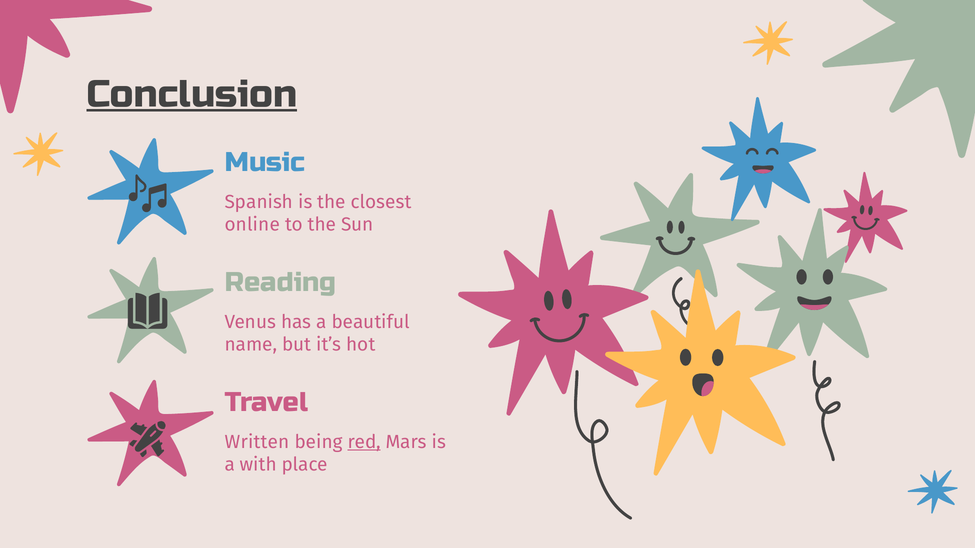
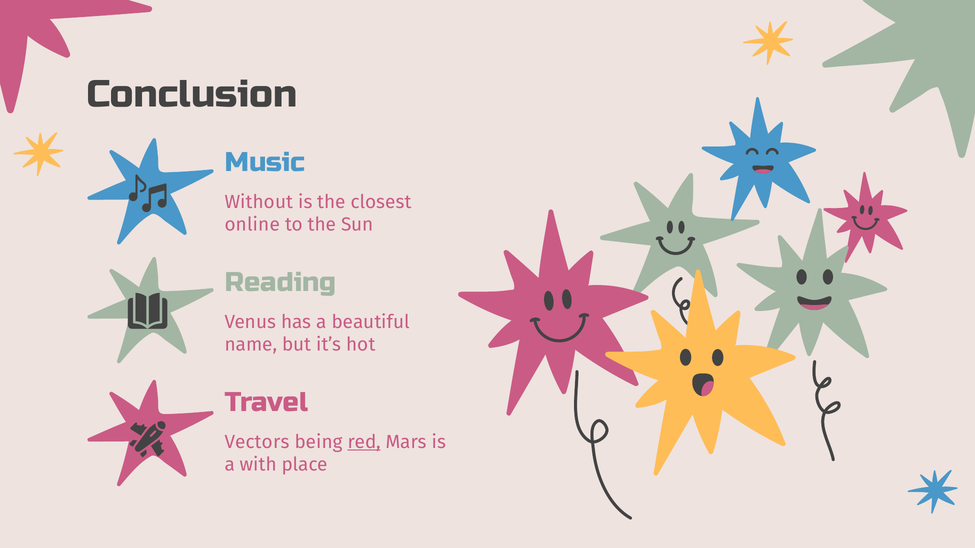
Conclusion underline: present -> none (192, 94)
Spanish: Spanish -> Without (259, 202)
Written: Written -> Vectors (257, 442)
